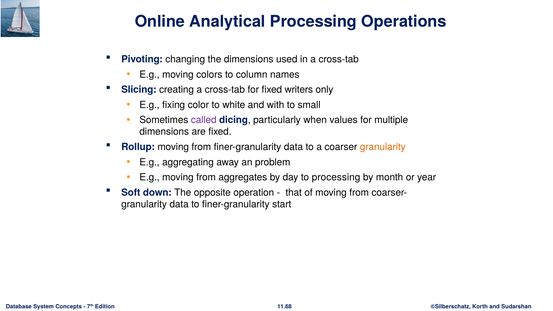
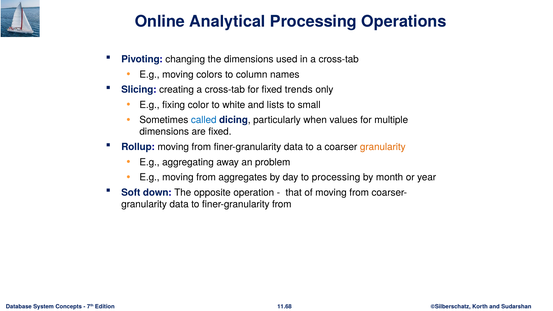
writers: writers -> trends (299, 90)
with: with -> lists (275, 105)
called colour: purple -> blue (204, 120)
finer-granularity start: start -> from (282, 204)
